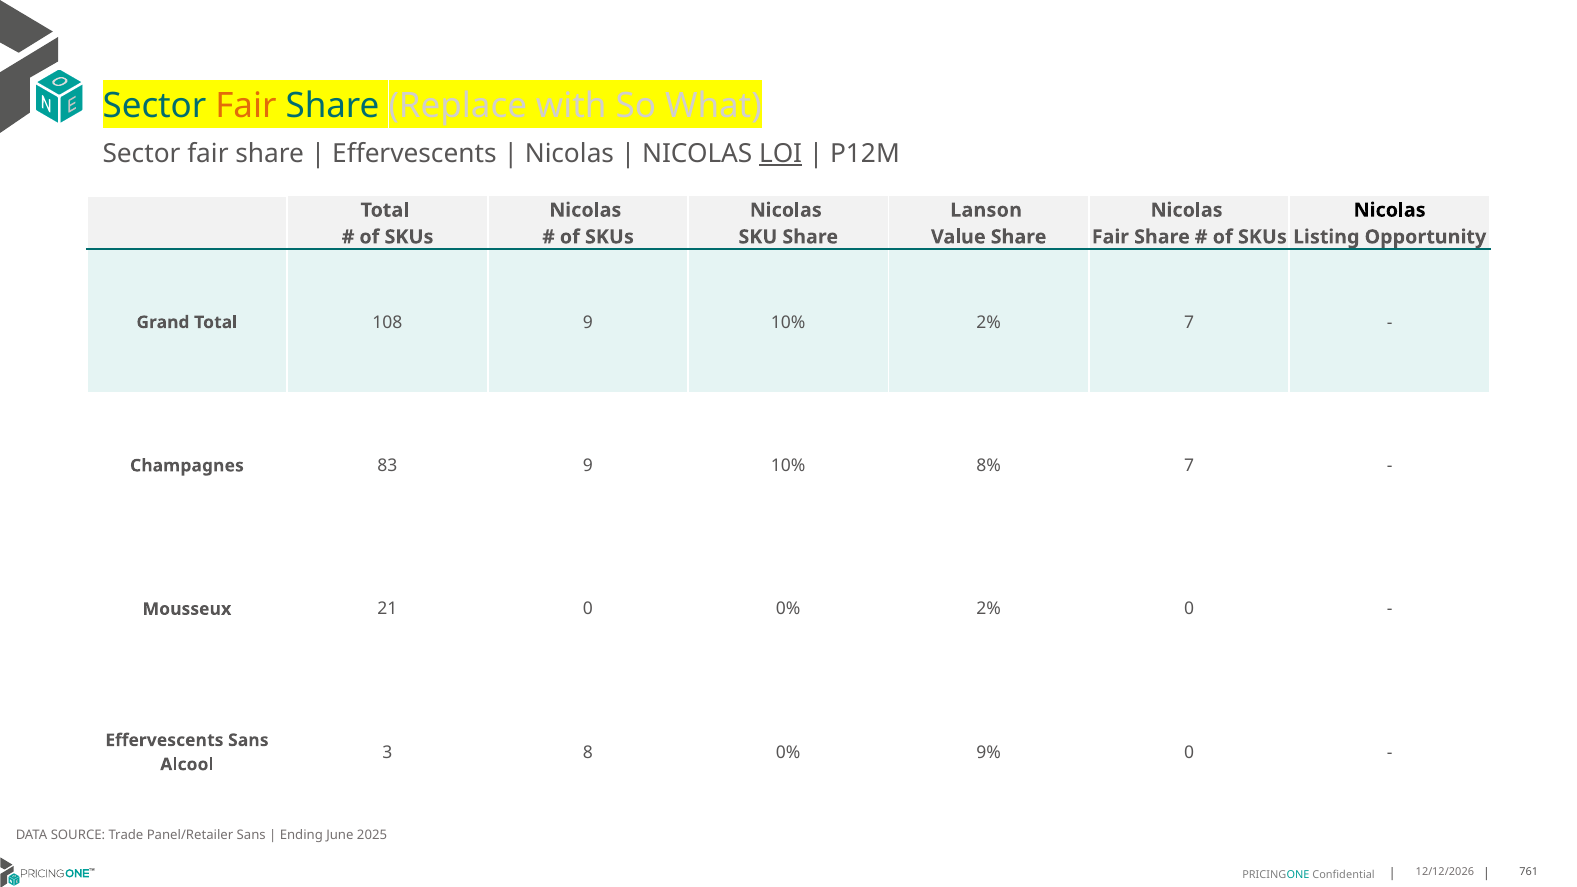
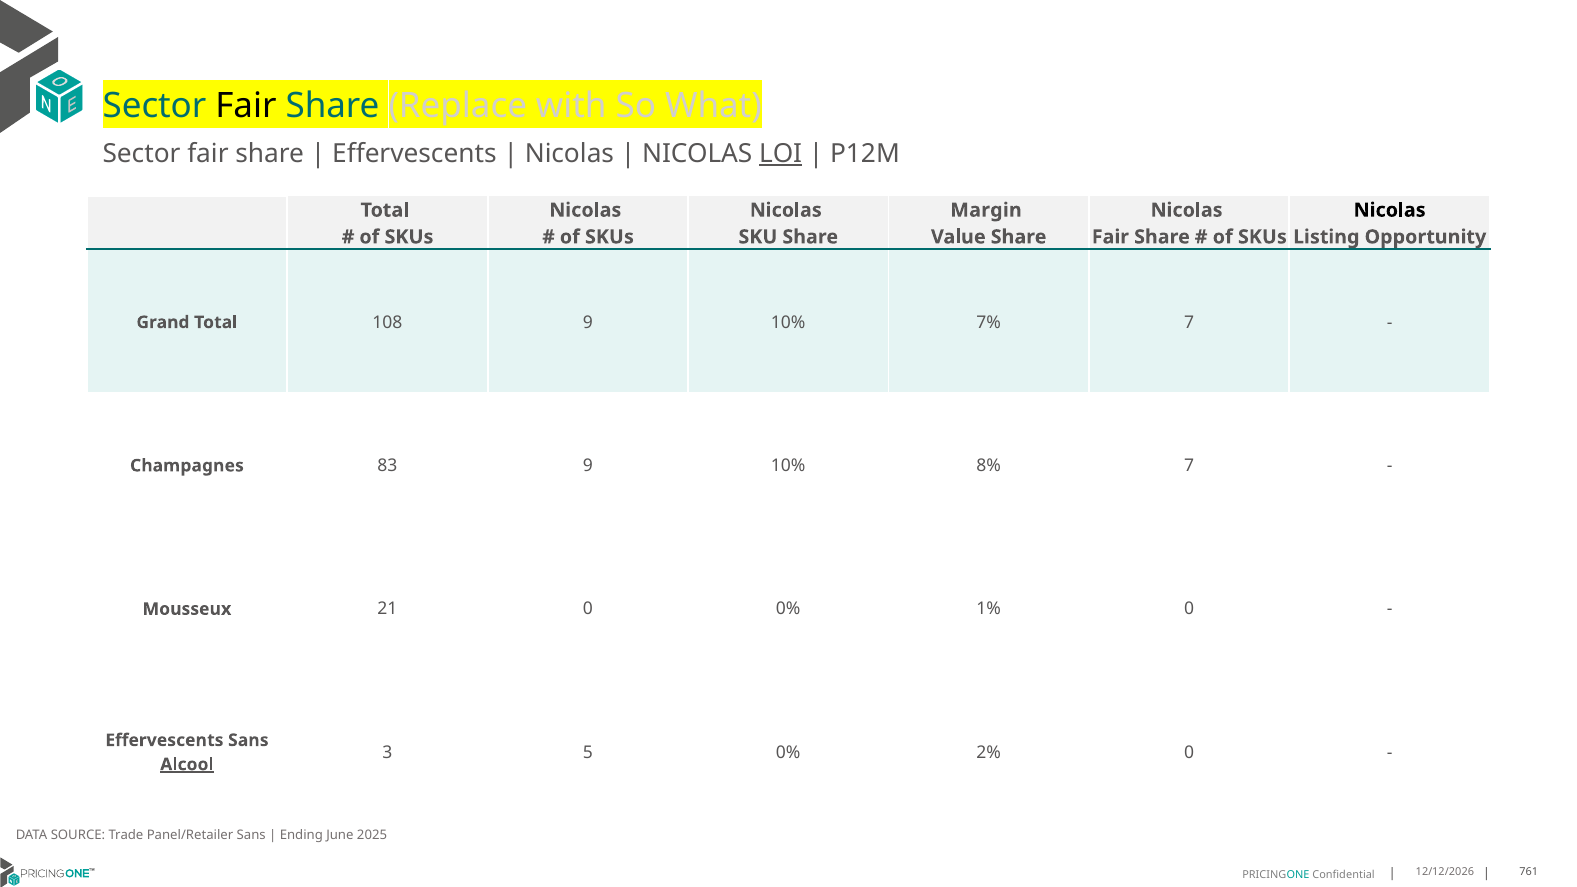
Fair colour: orange -> black (246, 106)
Lanson: Lanson -> Margin (986, 210)
10% 2%: 2% -> 7% (989, 322)
0% 2%: 2% -> 1% (989, 609)
8: 8 -> 5 (588, 752)
9%: 9% -> 2% (989, 752)
Alcool underline: none -> present (187, 765)
